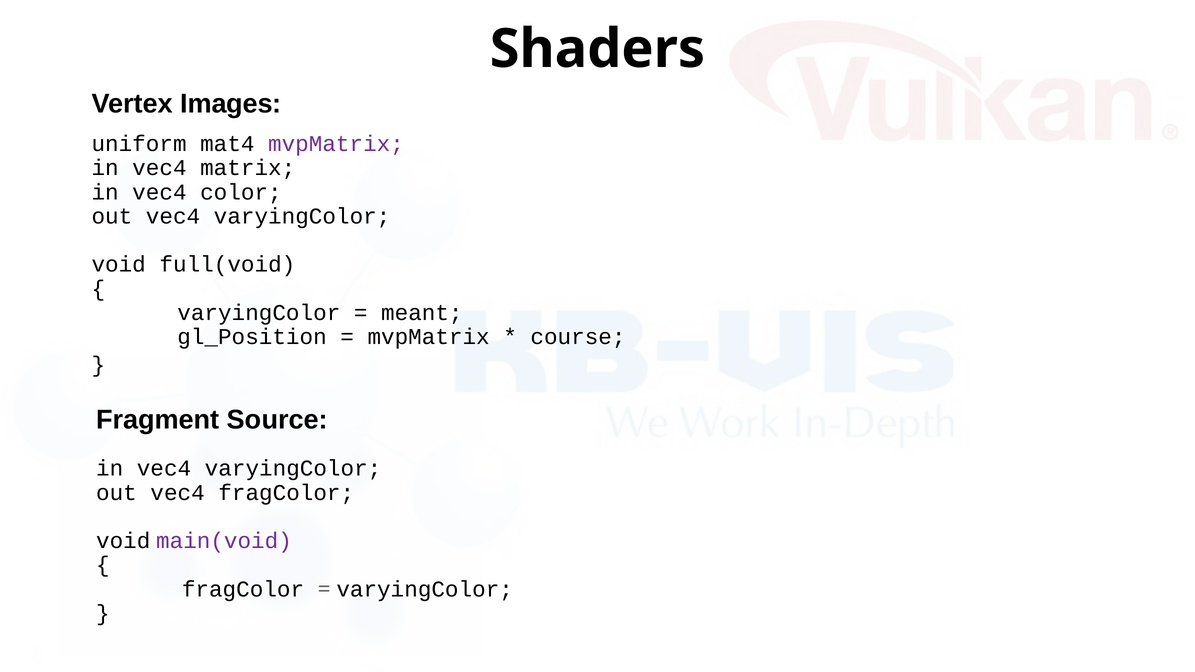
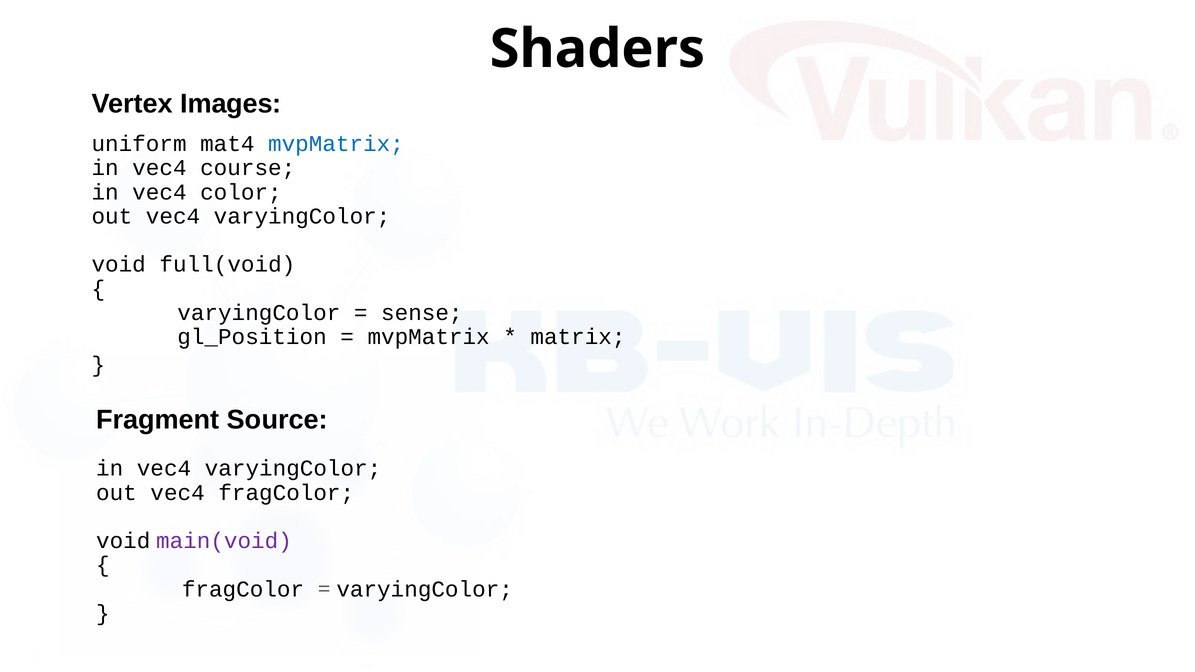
mvpMatrix colour: purple -> blue (336, 144)
matrix: matrix -> course (248, 168)
meant: meant -> sense (422, 313)
course: course -> matrix (578, 337)
